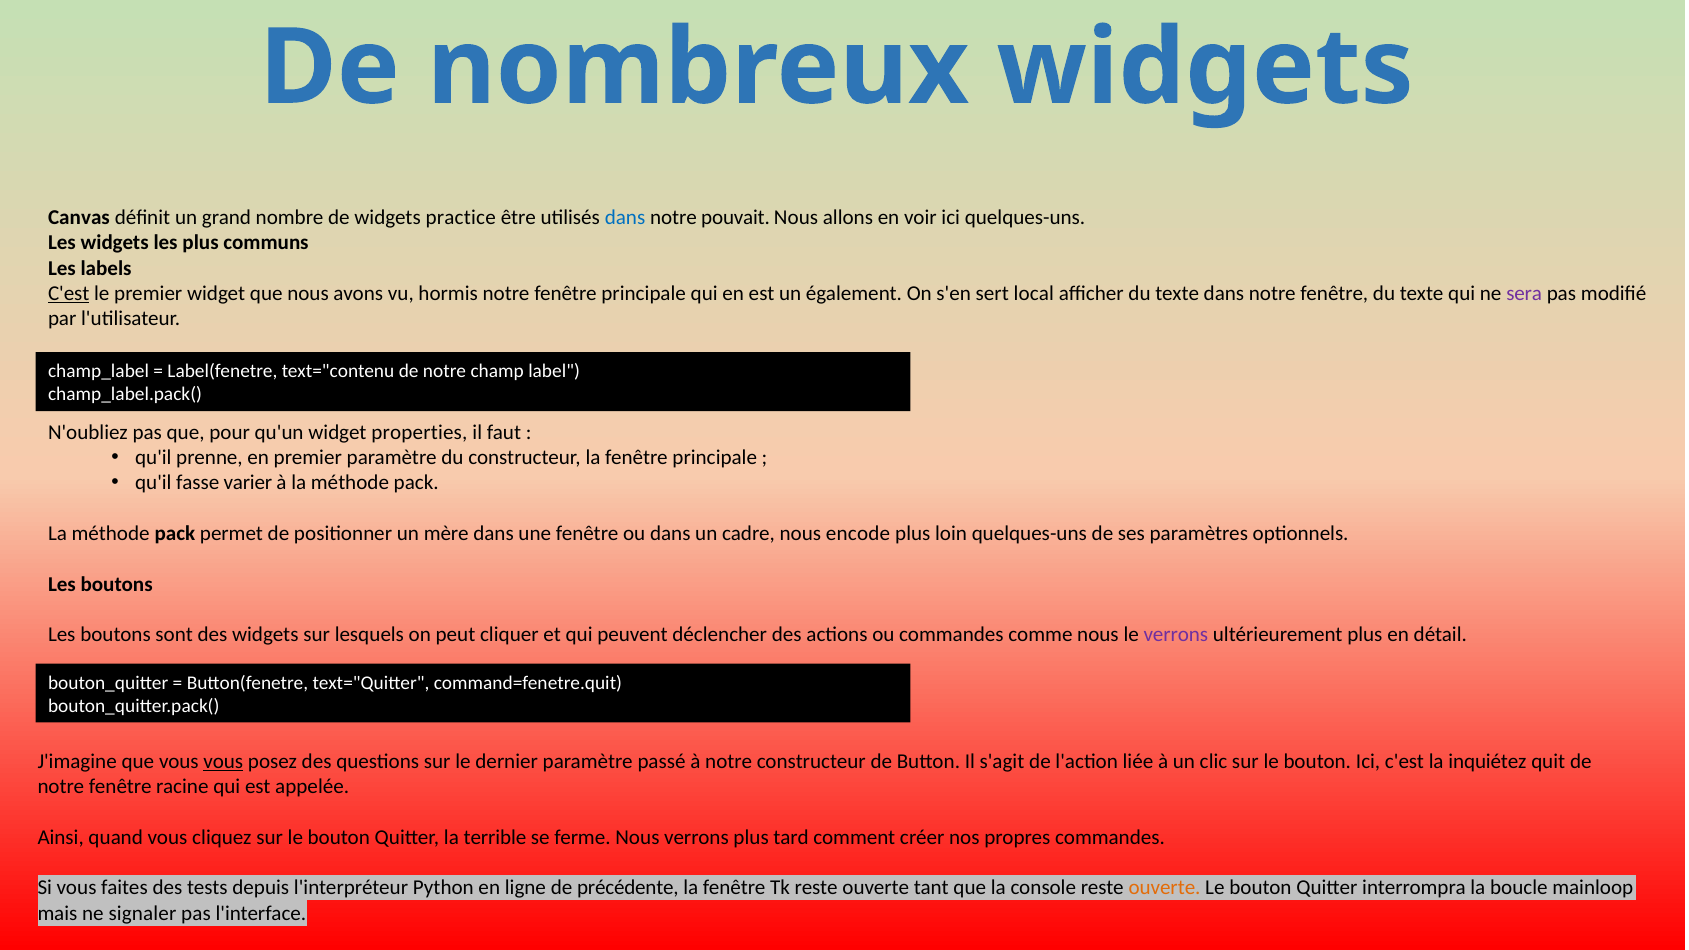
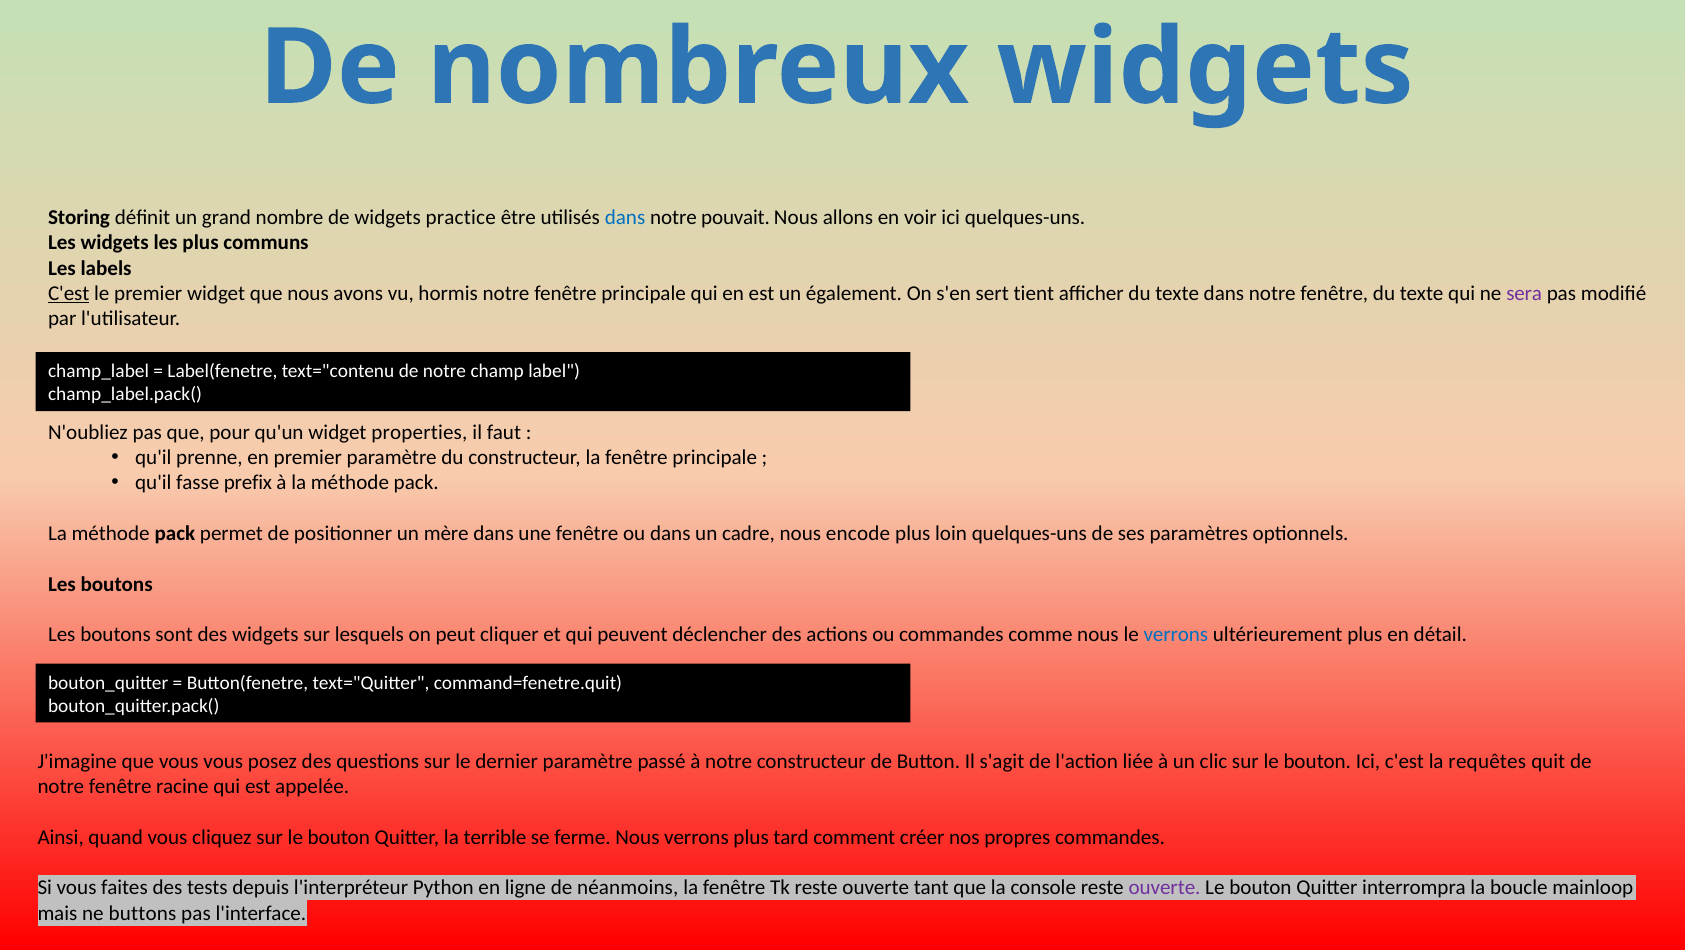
Canvas: Canvas -> Storing (79, 218)
local: local -> tient (1034, 294)
varier: varier -> prefix (248, 483)
verrons colour: purple -> blue (1176, 635)
vous underline: present -> none (223, 761)
inquiétez: inquiétez -> requêtes (1487, 761)
précédente: précédente -> néanmoins (628, 888)
ouverte colour: orange -> purple (1165, 888)
signaler: signaler -> buttons (142, 913)
